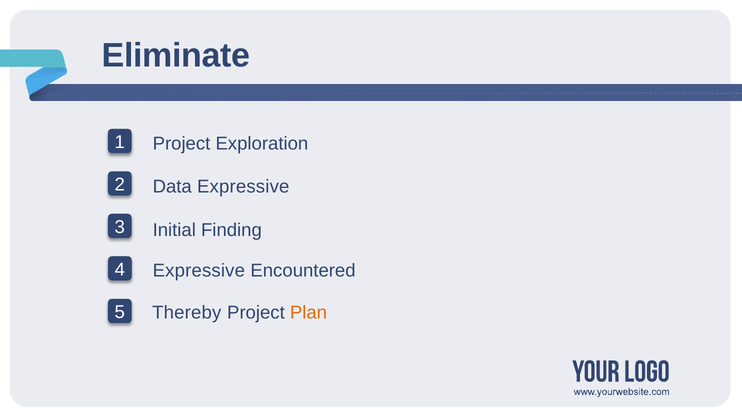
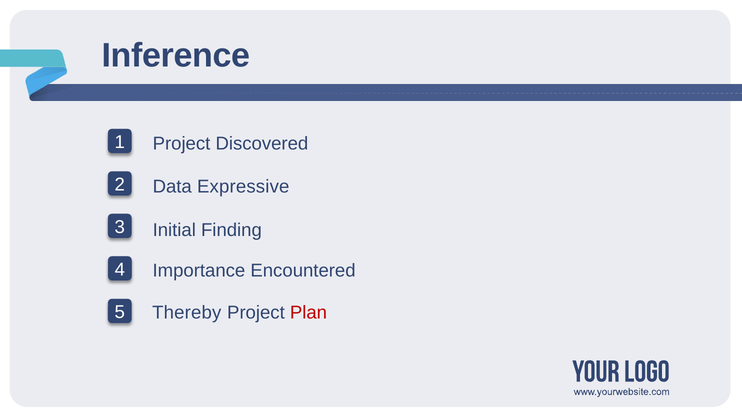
Eliminate: Eliminate -> Inference (176, 55)
Exploration: Exploration -> Discovered (262, 144)
Expressive: Expressive -> Importance (199, 271)
Plan colour: orange -> red (308, 313)
